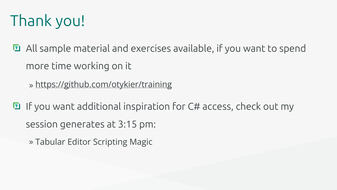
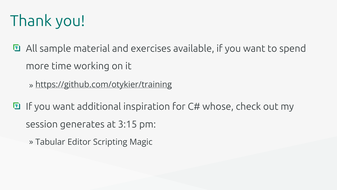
access: access -> whose (218, 106)
